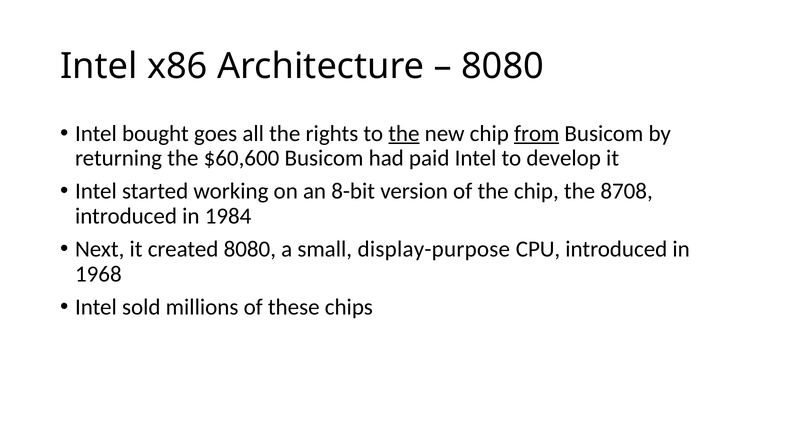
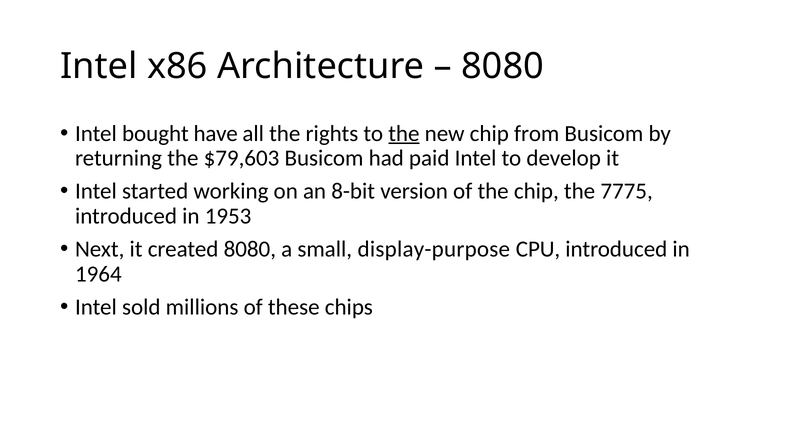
goes: goes -> have (216, 134)
from underline: present -> none (537, 134)
$60,600: $60,600 -> $79,603 (242, 158)
8708: 8708 -> 7775 (627, 191)
1984: 1984 -> 1953 (228, 216)
1968: 1968 -> 1964 (98, 274)
